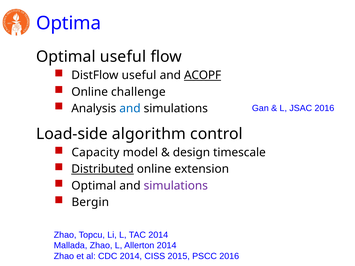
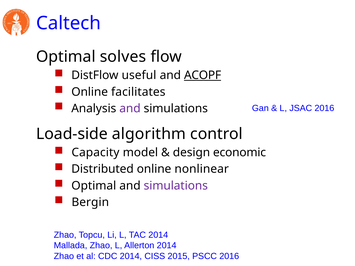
Optima: Optima -> Caltech (68, 23)
Optimal useful: useful -> solves (123, 57)
challenge: challenge -> facilitates (138, 92)
and colour: blue -> purple (130, 109)
timescale: timescale -> economic (240, 153)
Distributed underline: present -> none (103, 169)
extension: extension -> nonlinear (202, 169)
